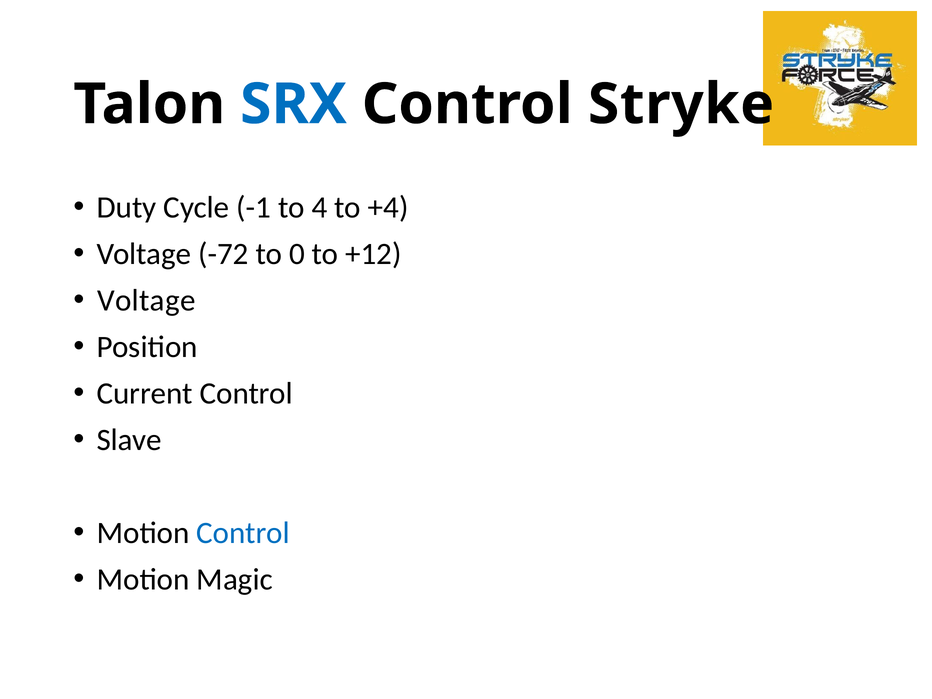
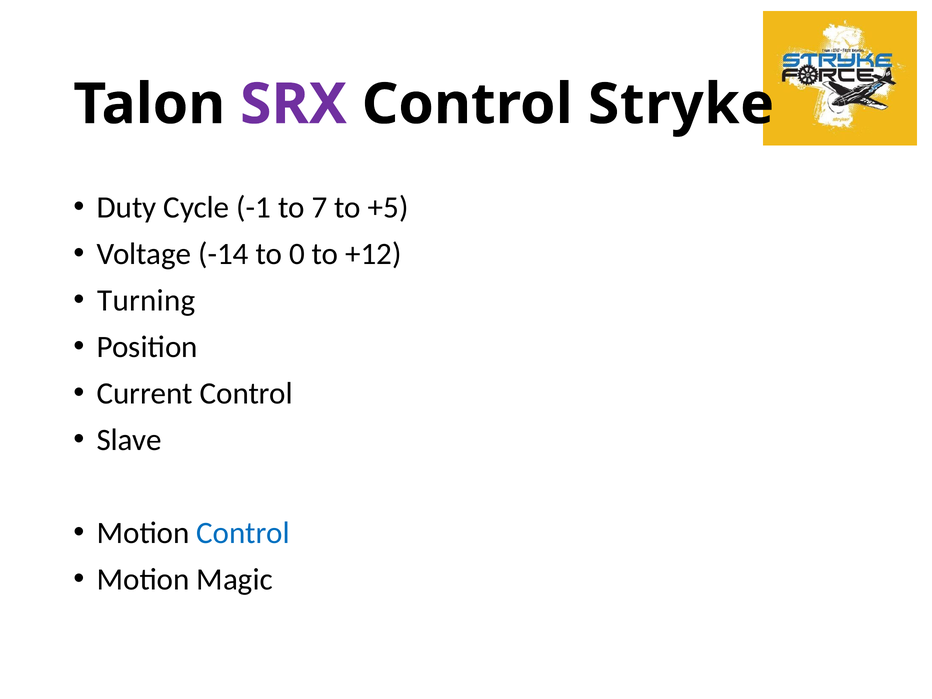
SRX colour: blue -> purple (294, 104)
4: 4 -> 7 (319, 207)
+4: +4 -> +5 (388, 207)
-72: -72 -> -14 (223, 254)
Voltage: Voltage -> Turning (146, 300)
